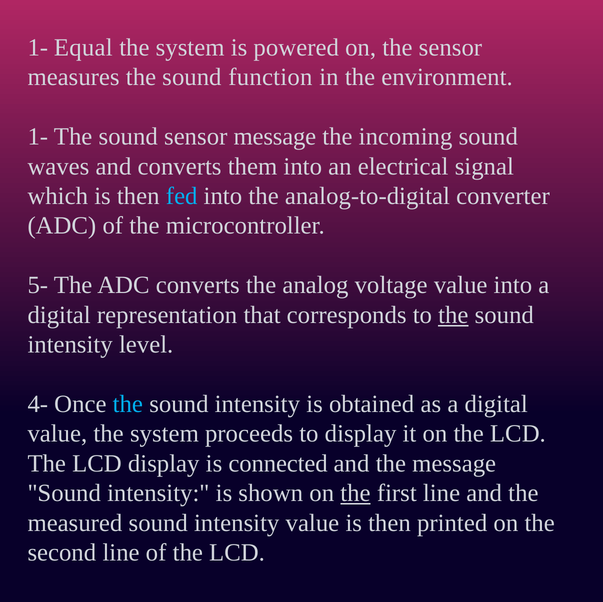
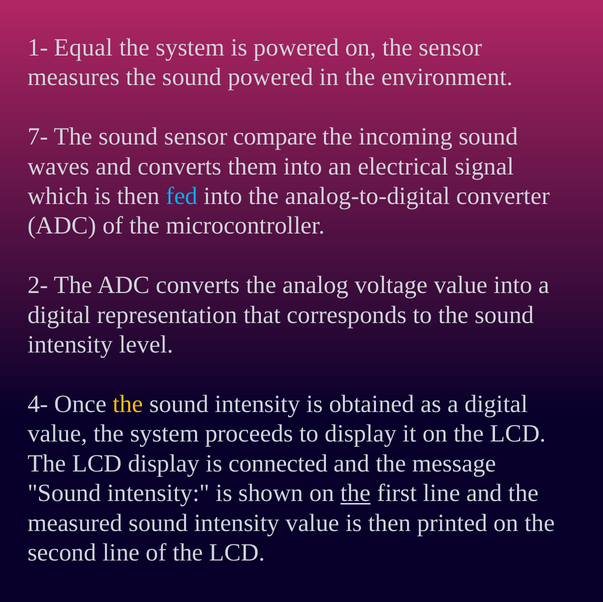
sound function: function -> powered (270, 77)
1-: 1- -> 7- (38, 137)
sensor message: message -> compare (275, 137)
5-: 5- -> 2- (38, 285)
the underline: present -> none (453, 315)
the colour: light blue -> yellow (128, 404)
